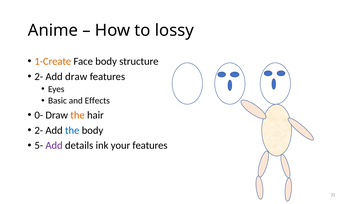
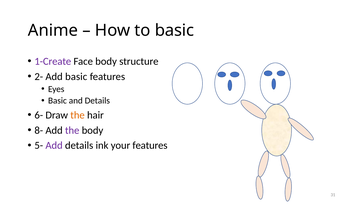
to lossy: lossy -> basic (174, 30)
1-Create colour: orange -> purple (53, 61)
Add draw: draw -> basic (76, 77)
and Effects: Effects -> Details (97, 101)
0-: 0- -> 6- (39, 115)
2-: 2- -> 8- (39, 130)
the colour: blue -> purple (72, 130)
